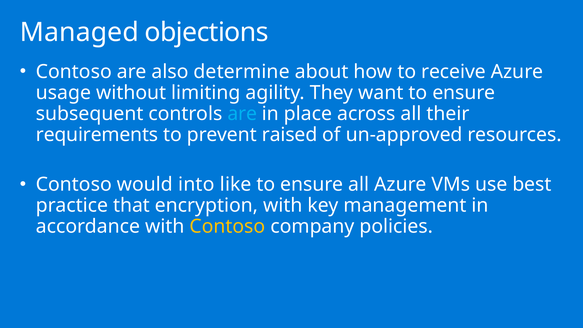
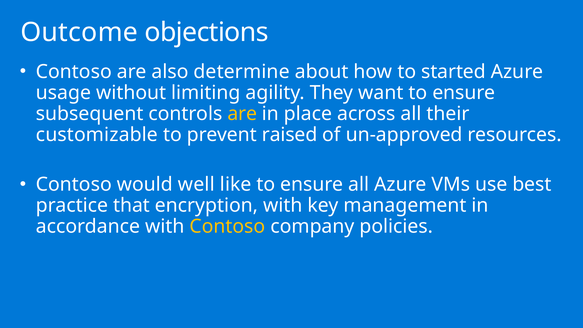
Managed: Managed -> Outcome (79, 32)
receive: receive -> started (453, 72)
are colour: light blue -> yellow (242, 114)
requirements: requirements -> customizable (97, 135)
into: into -> well (196, 184)
